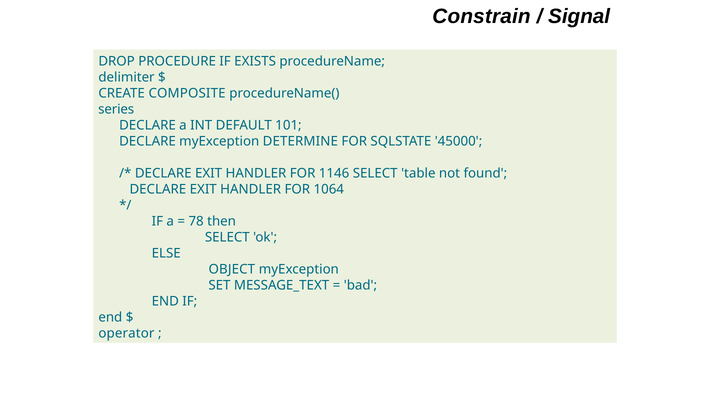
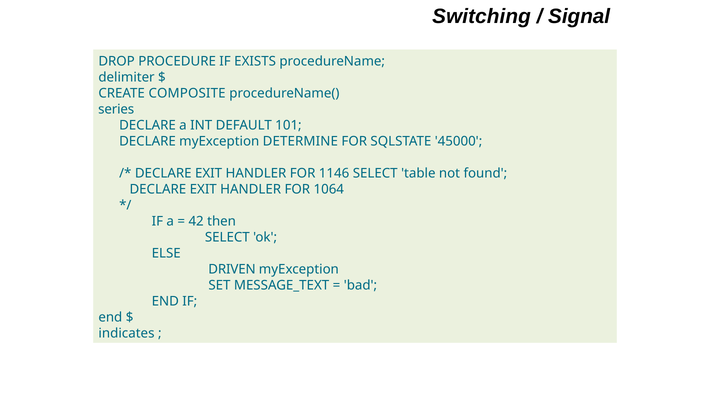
Constrain: Constrain -> Switching (482, 16)
78: 78 -> 42 (196, 221)
OBJECT: OBJECT -> DRIVEN (232, 269)
operator: operator -> indicates (126, 333)
